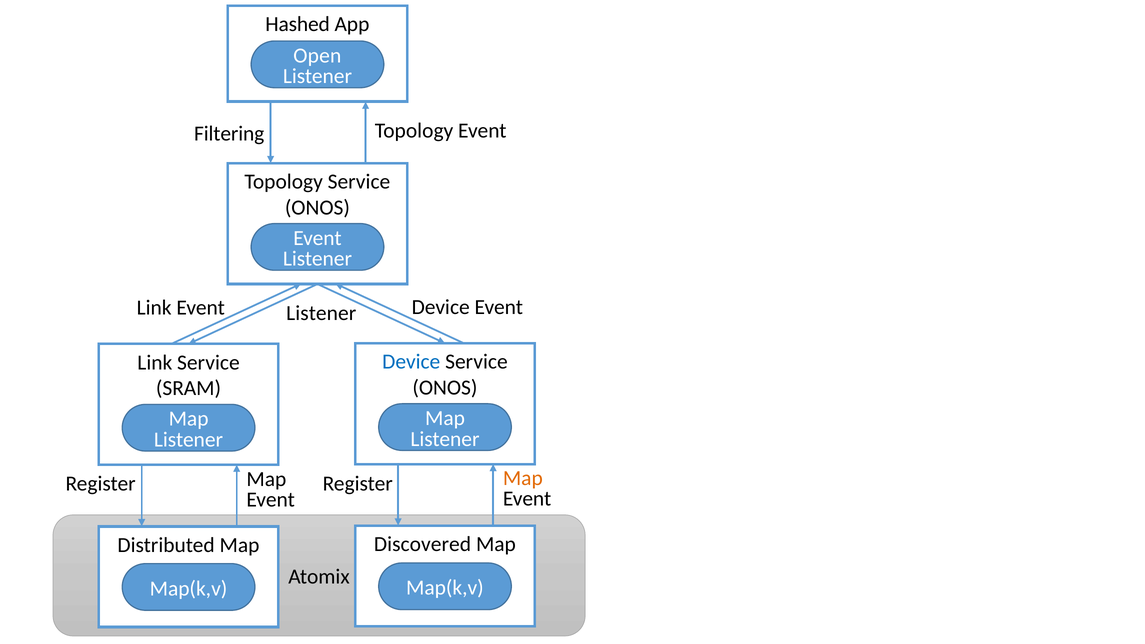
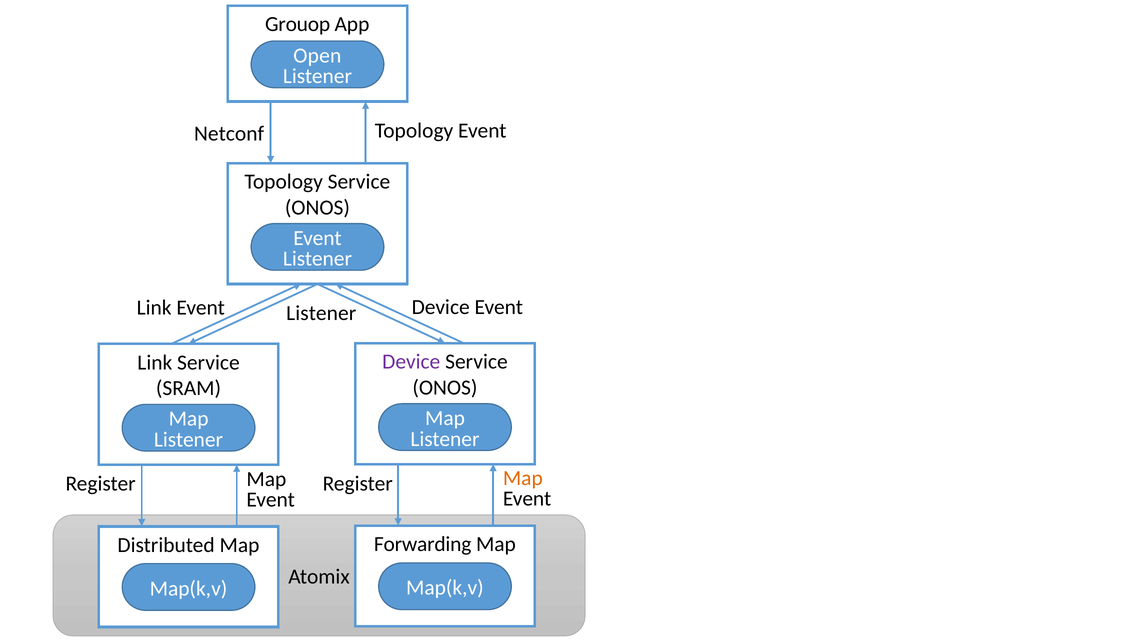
Hashed: Hashed -> Grouop (298, 24)
Filtering: Filtering -> Netconf (229, 134)
Device colour: blue -> purple (411, 362)
Discovered: Discovered -> Forwarding (423, 544)
